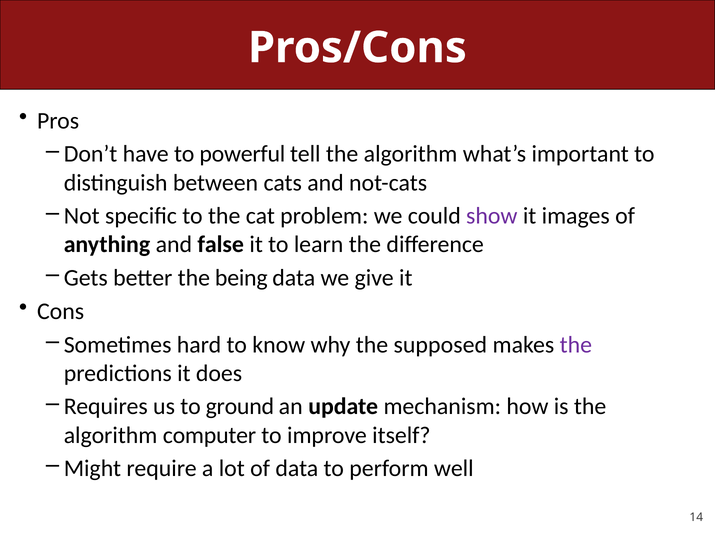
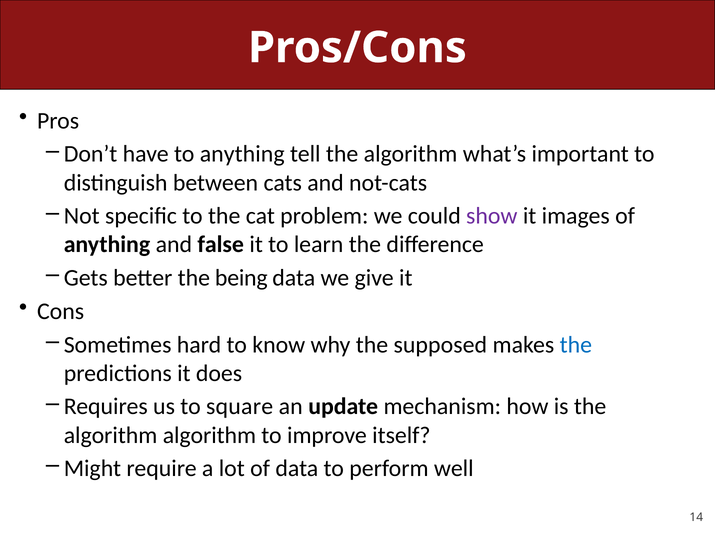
to powerful: powerful -> anything (242, 154)
the colour: purple -> blue (576, 345)
ground: ground -> square (240, 407)
algorithm computer: computer -> algorithm (209, 435)
